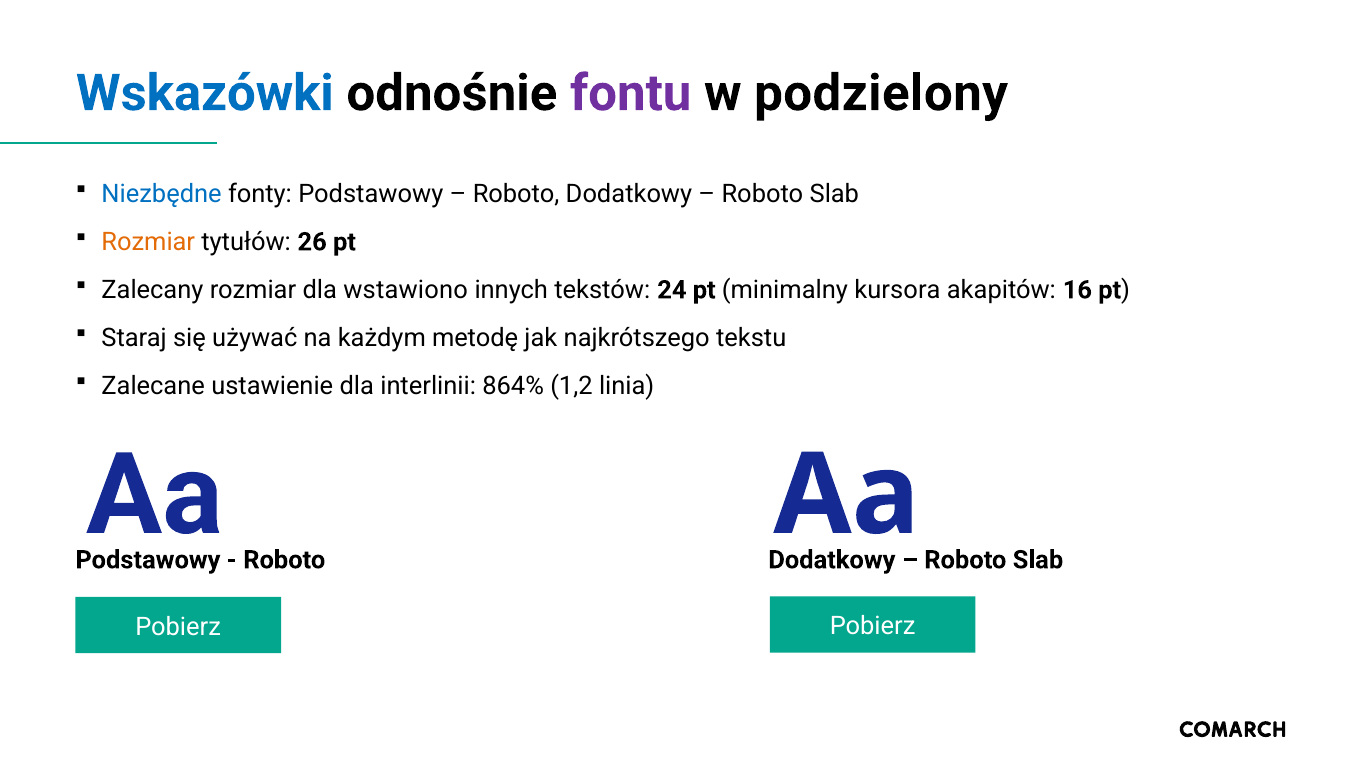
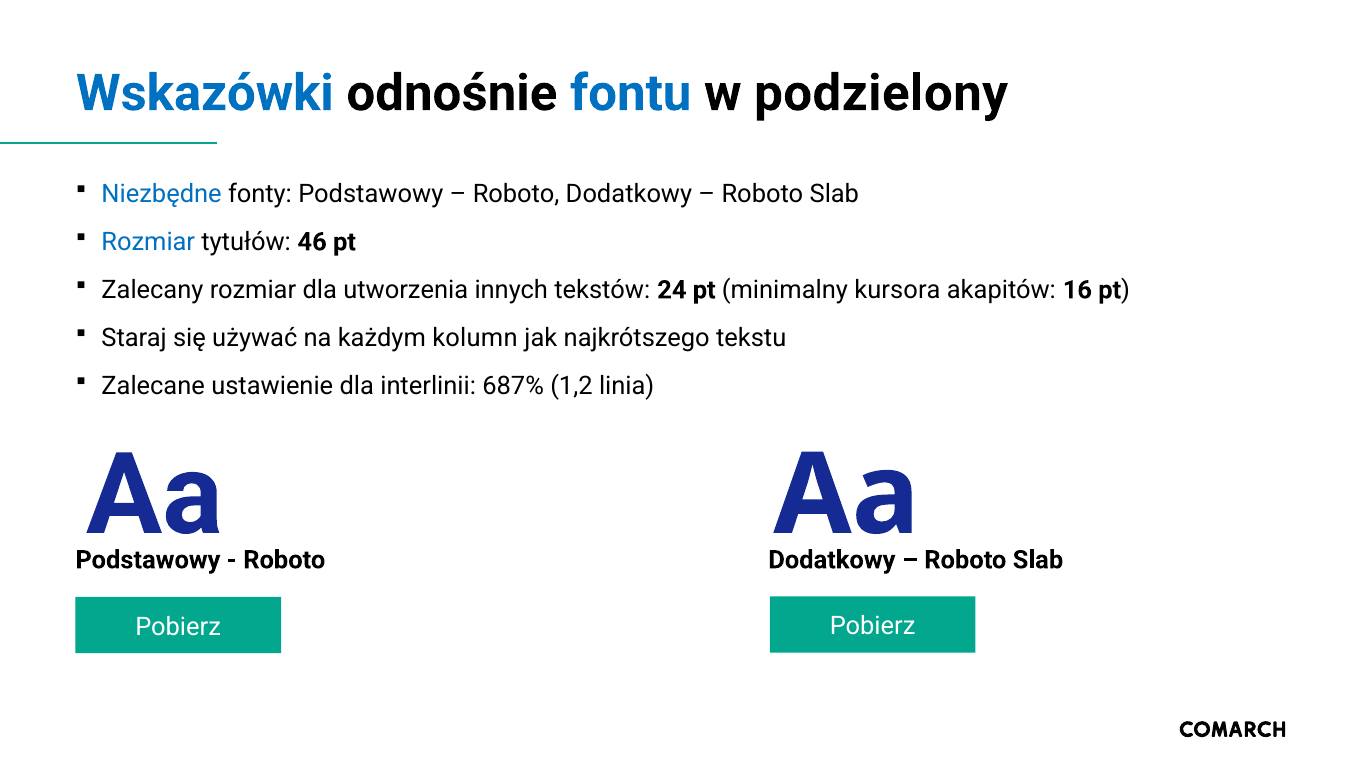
fontu colour: purple -> blue (631, 93)
Rozmiar colour: orange -> blue (148, 242)
26: 26 -> 46 (312, 242)
wstawiono: wstawiono -> utworzenia (406, 290)
metodę: metodę -> kolumn (475, 338)
864%: 864% -> 687% (513, 386)
